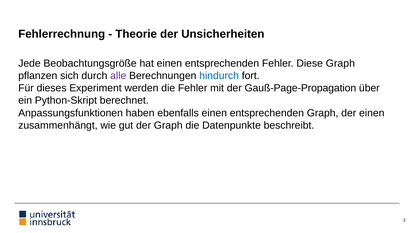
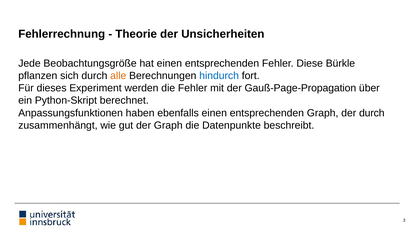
Diese Graph: Graph -> Bürkle (340, 63)
alle colour: purple -> orange (118, 76)
der einen: einen -> durch (372, 113)
